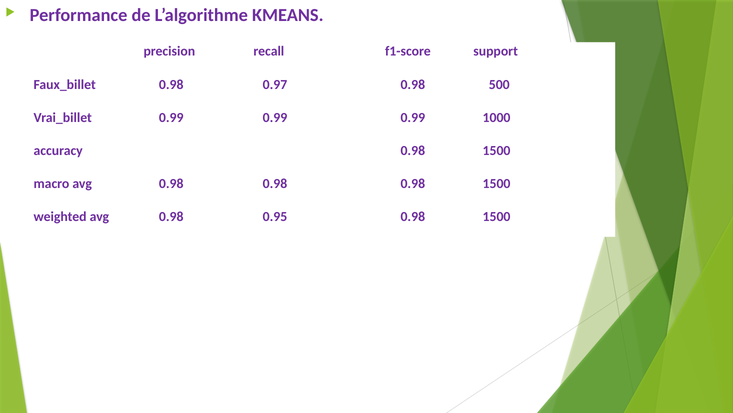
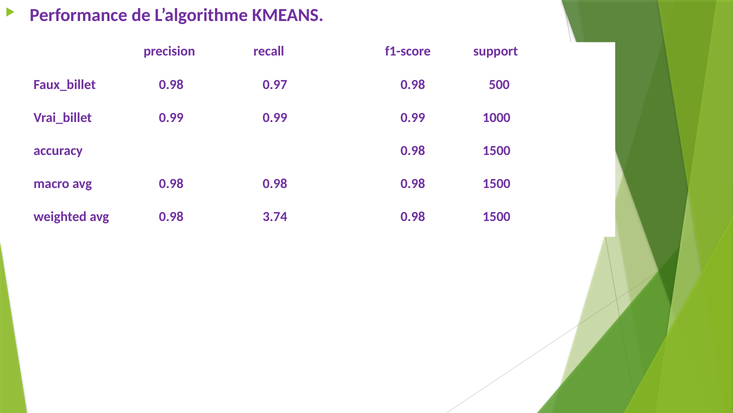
0.95: 0.95 -> 3.74 (275, 216)
